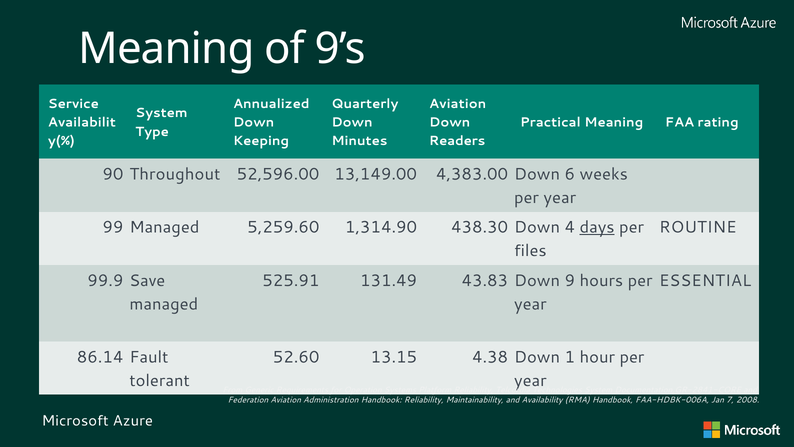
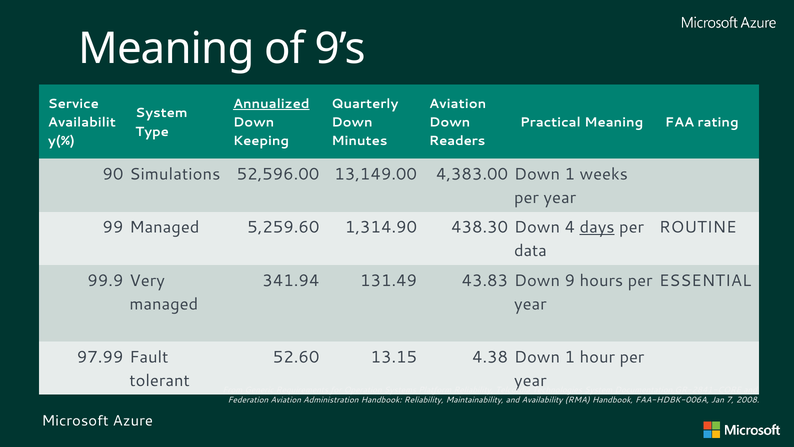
Annualized underline: none -> present (271, 104)
Throughout: Throughout -> Simulations (175, 174)
4,383.00 Down 6: 6 -> 1 (570, 174)
files: files -> data (530, 251)
Save: Save -> Very (147, 280)
525.91: 525.91 -> 341.94 (291, 280)
86.14: 86.14 -> 97.99 (100, 357)
